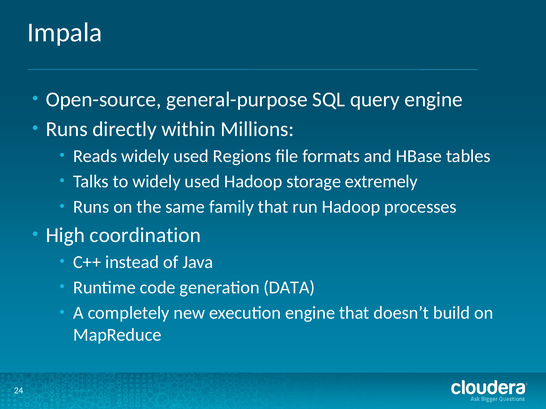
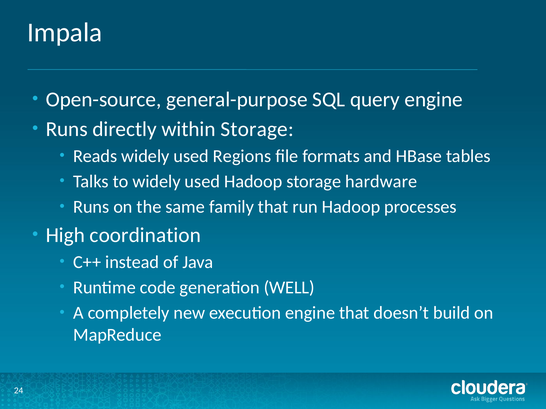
within Millions: Millions -> Storage (257, 129)
extremely: extremely -> hardware (381, 182)
DATA: DATA -> WELL (289, 288)
